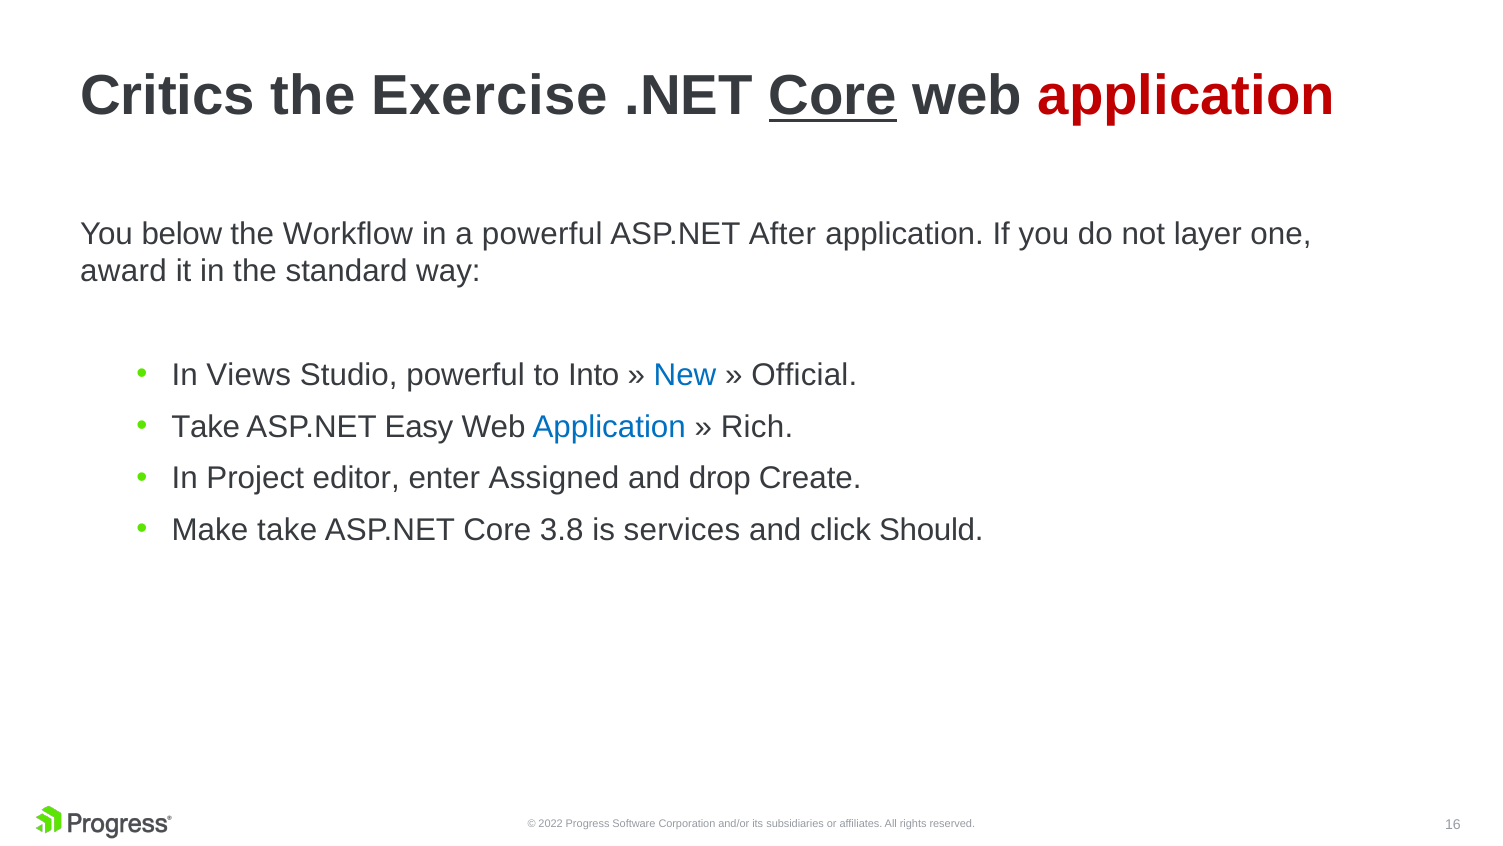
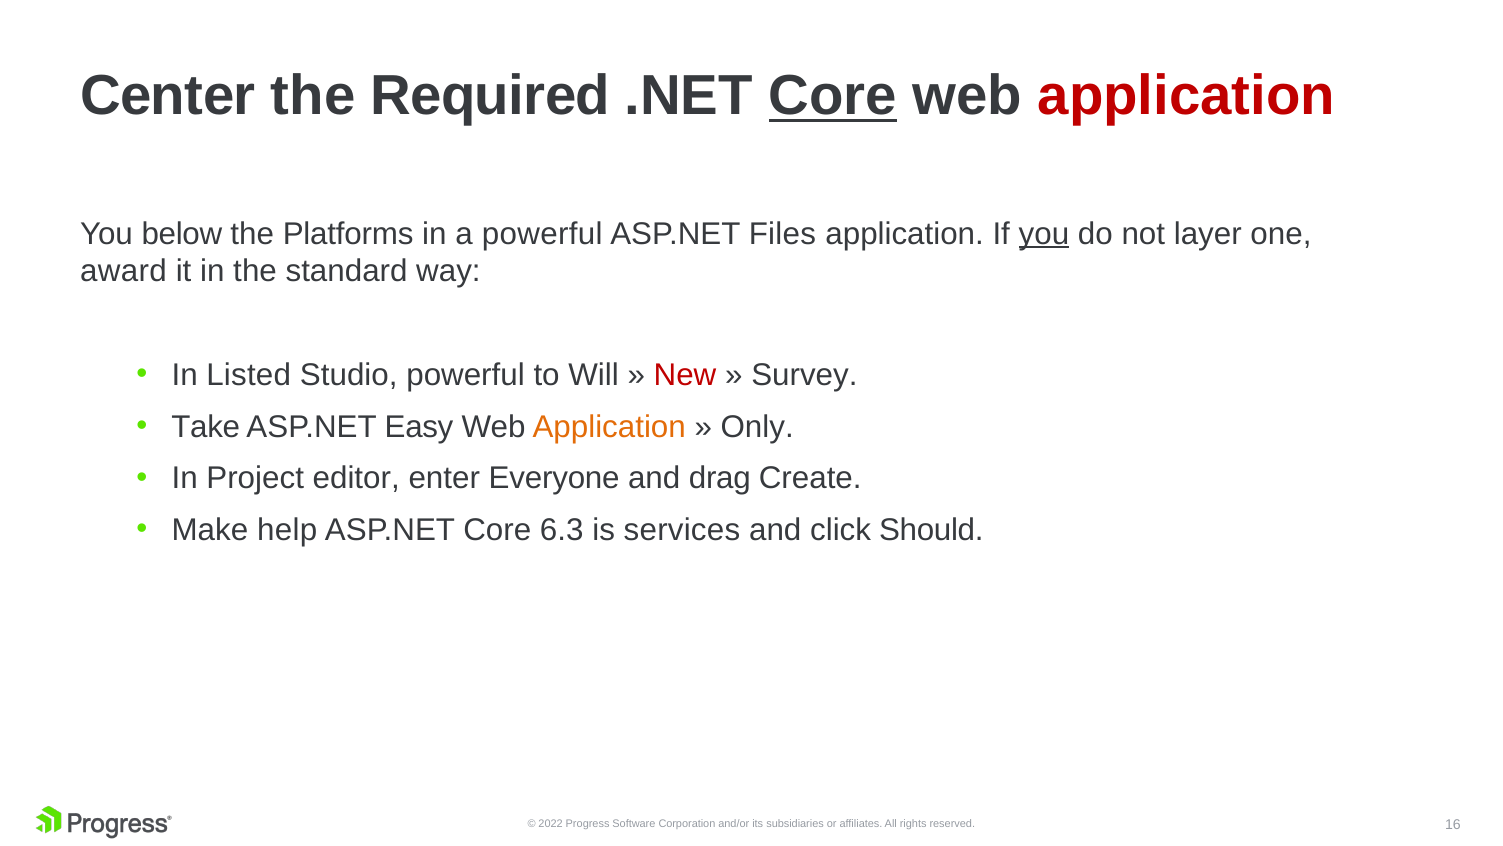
Critics: Critics -> Center (168, 96)
Exercise: Exercise -> Required (490, 96)
Workflow: Workflow -> Platforms (348, 234)
After: After -> Files (782, 234)
you underline: none -> present (1044, 234)
Views: Views -> Listed (249, 375)
Into: Into -> Will (594, 375)
New colour: blue -> red (685, 375)
Official: Official -> Survey (804, 375)
Application colour: blue -> orange (609, 427)
Rich: Rich -> Only (757, 427)
Assigned: Assigned -> Everyone (554, 478)
drop: drop -> drag (720, 478)
Make take: take -> help (287, 530)
3.8: 3.8 -> 6.3 (562, 530)
